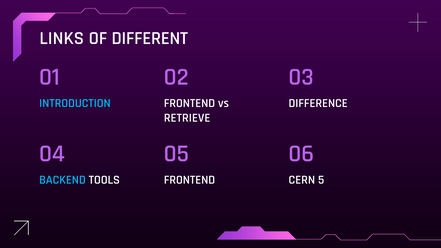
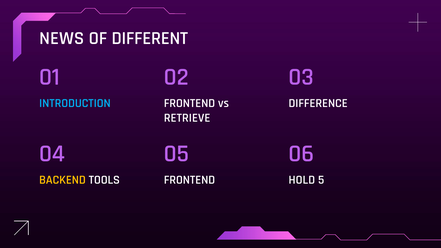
LINKS: LINKS -> NEWS (62, 38)
BACKEND colour: light blue -> yellow (62, 180)
CERN: CERN -> HOLD (302, 180)
